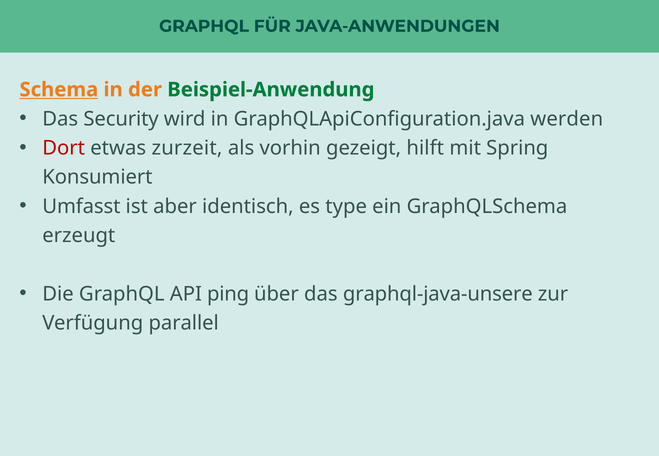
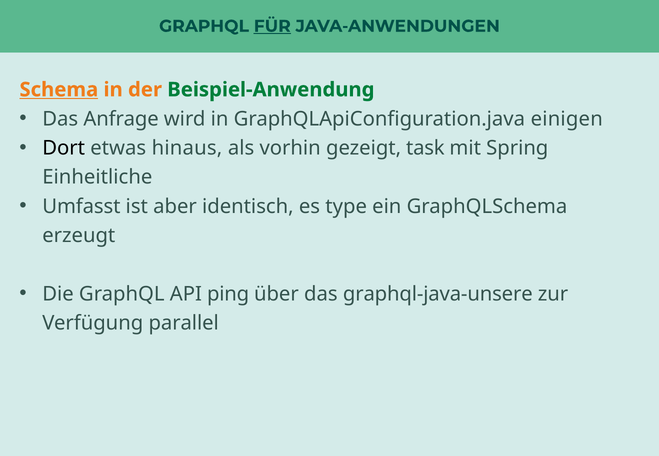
FÜR underline: none -> present (272, 26)
Security: Security -> Anfrage (121, 119)
werden: werden -> einigen (567, 119)
Dort colour: red -> black (64, 148)
zurzeit: zurzeit -> hinaus (187, 148)
hilft: hilft -> task (425, 148)
Konsumiert: Konsumiert -> Einheitliche (97, 177)
